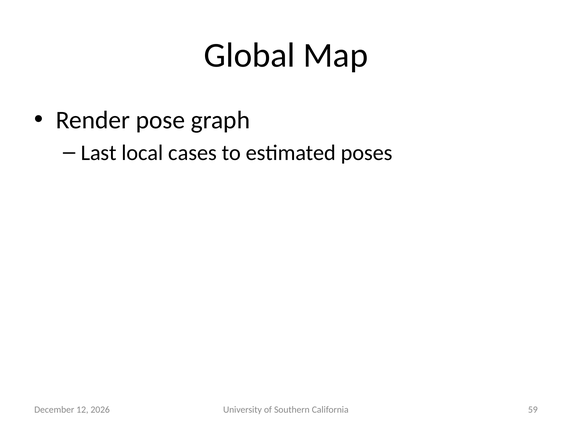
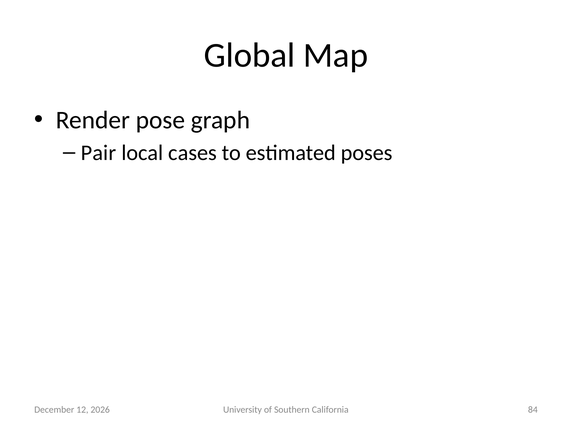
Last: Last -> Pair (99, 153)
59: 59 -> 84 (533, 410)
